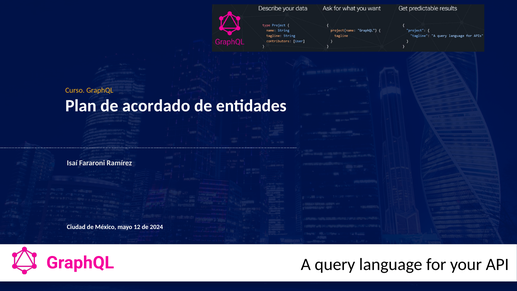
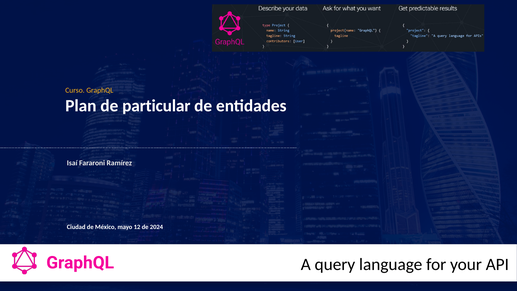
acordado: acordado -> particular (156, 106)
